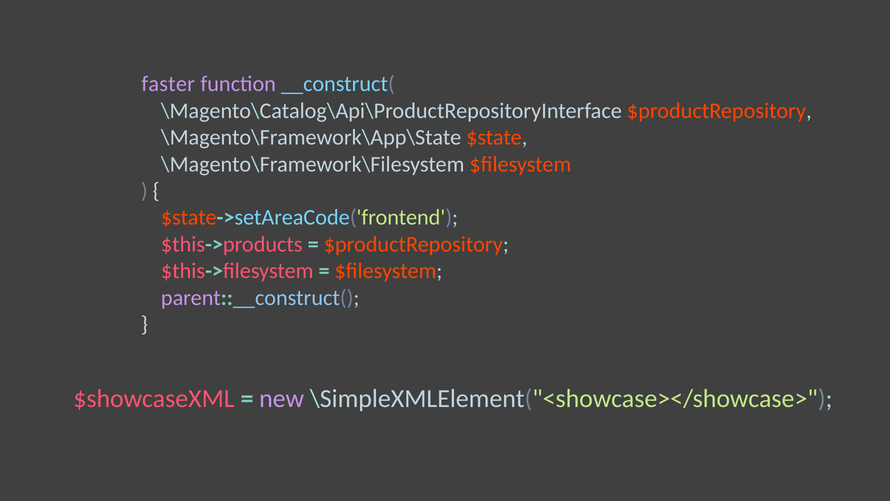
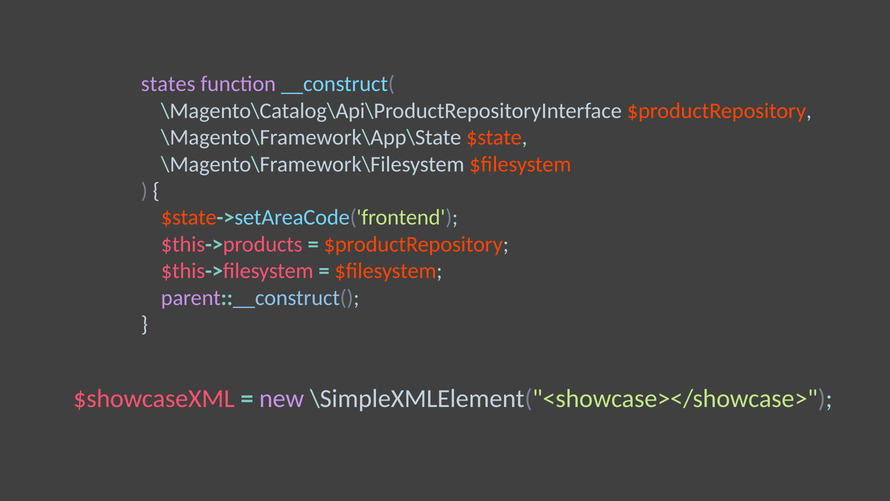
faster: faster -> states (168, 84)
